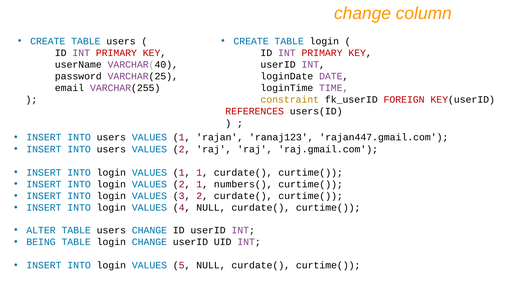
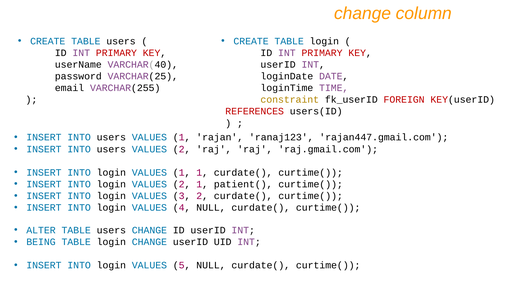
numbers(: numbers( -> patient( (243, 184)
